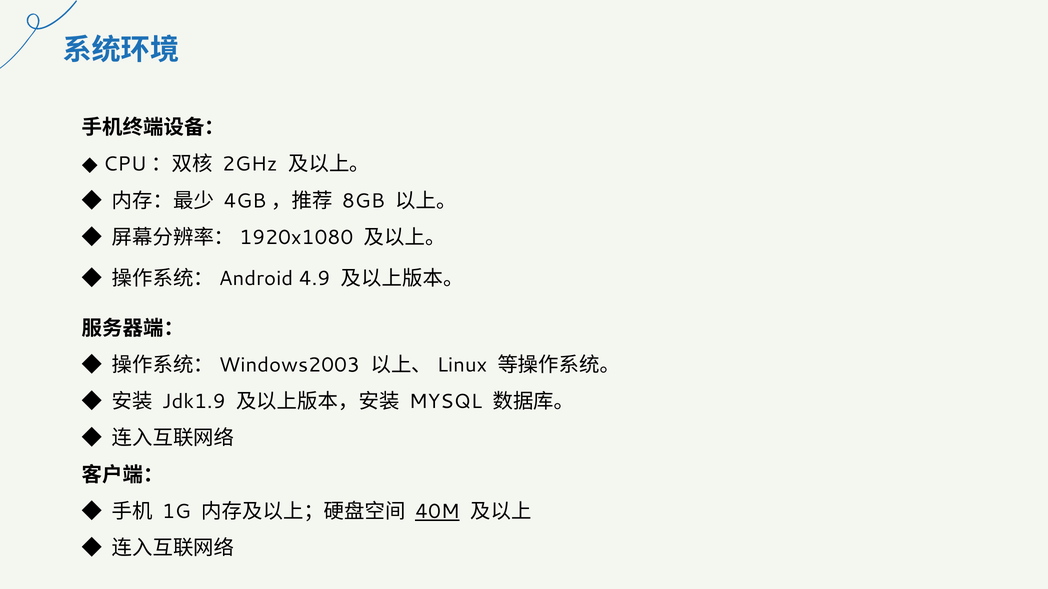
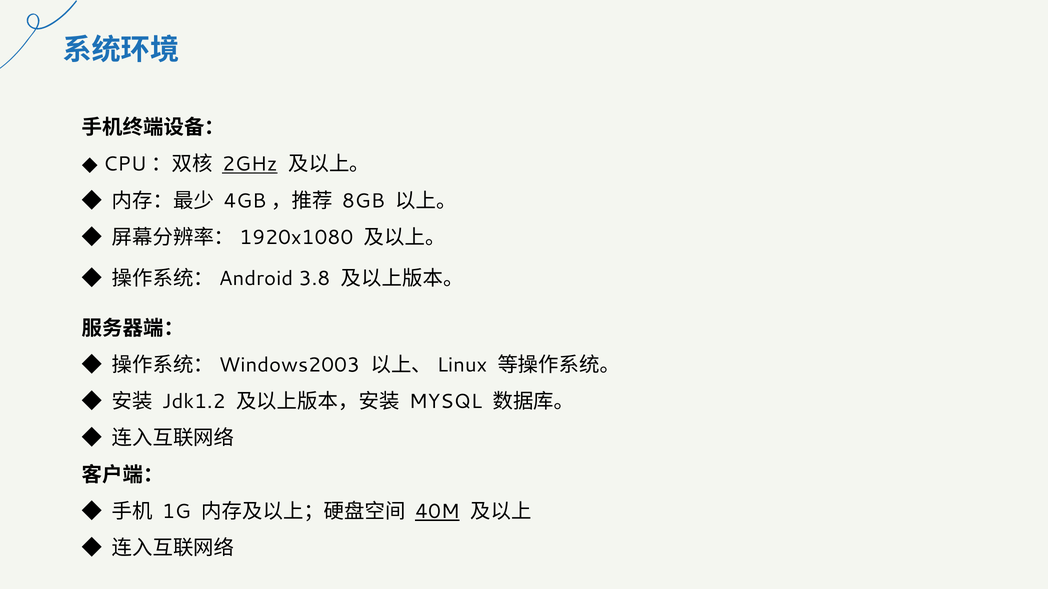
2GHz underline: none -> present (250, 164)
4.9: 4.9 -> 3.8 (315, 279)
Jdk1.9: Jdk1.9 -> Jdk1.2 (194, 402)
